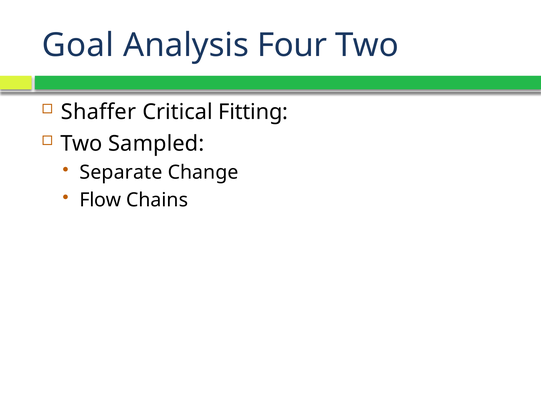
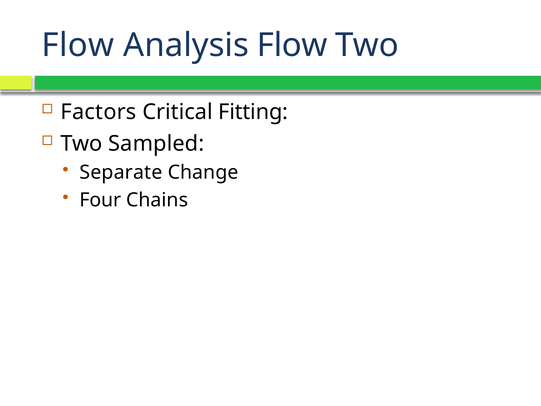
Goal: Goal -> Flow (78, 45)
Analysis Four: Four -> Flow (292, 45)
Shaffer: Shaffer -> Factors (99, 112)
Flow: Flow -> Four (100, 200)
